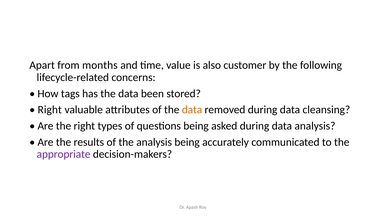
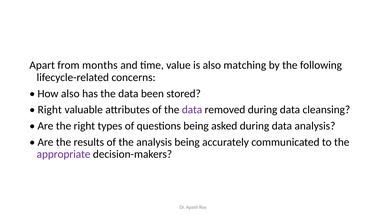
customer: customer -> matching (245, 65)
How tags: tags -> also (70, 94)
data colour: orange -> purple (192, 110)
